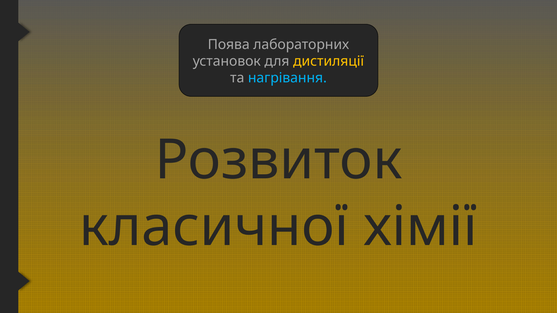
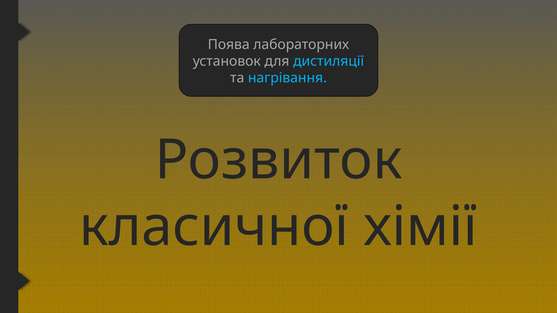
дистиляції colour: yellow -> light blue (329, 61)
